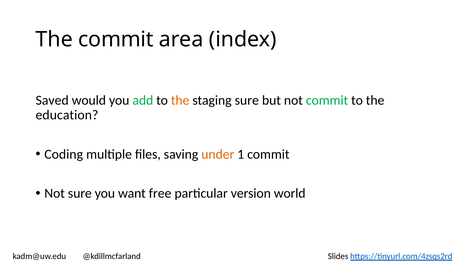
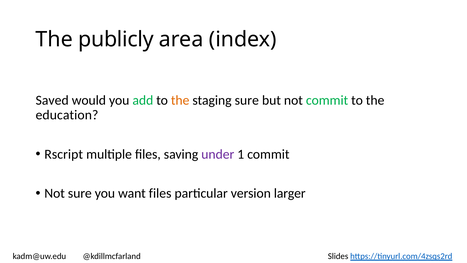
The commit: commit -> publicly (116, 39)
Coding: Coding -> Rscript (64, 154)
under colour: orange -> purple (218, 154)
want free: free -> files (160, 193)
world: world -> larger (290, 193)
